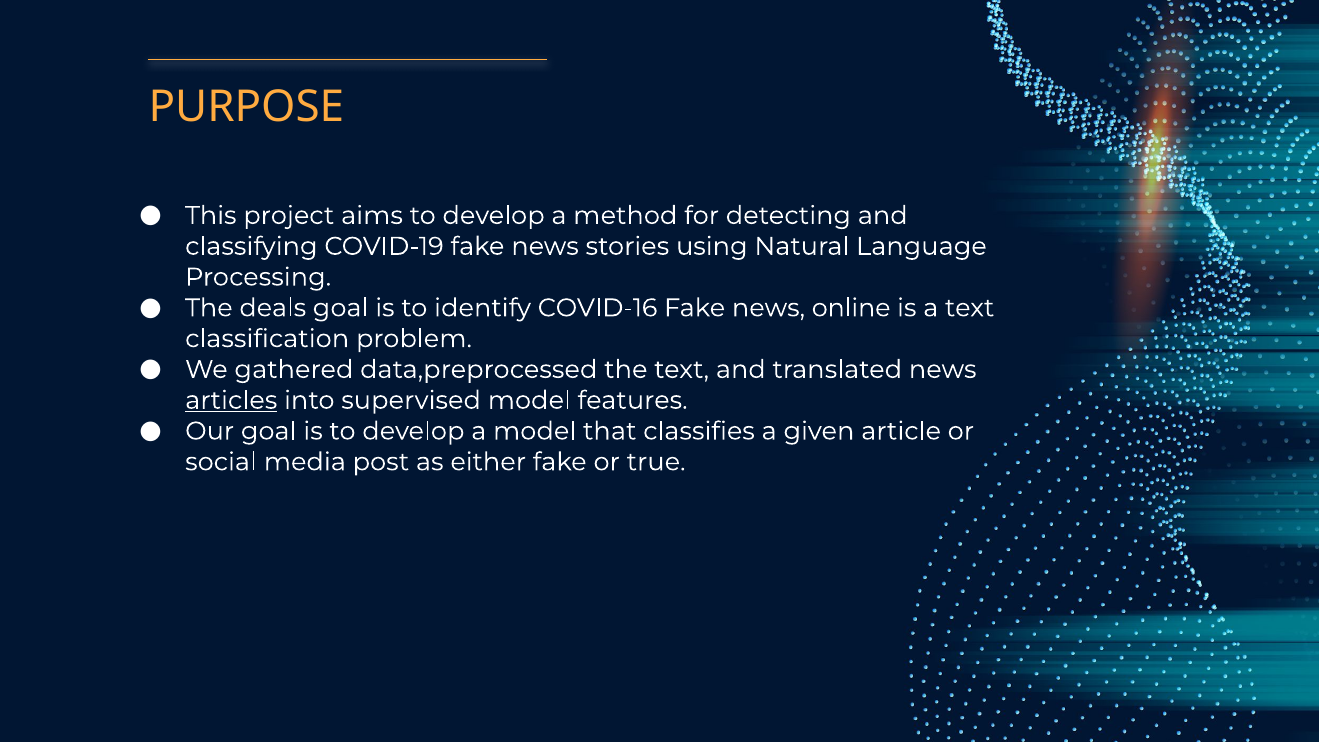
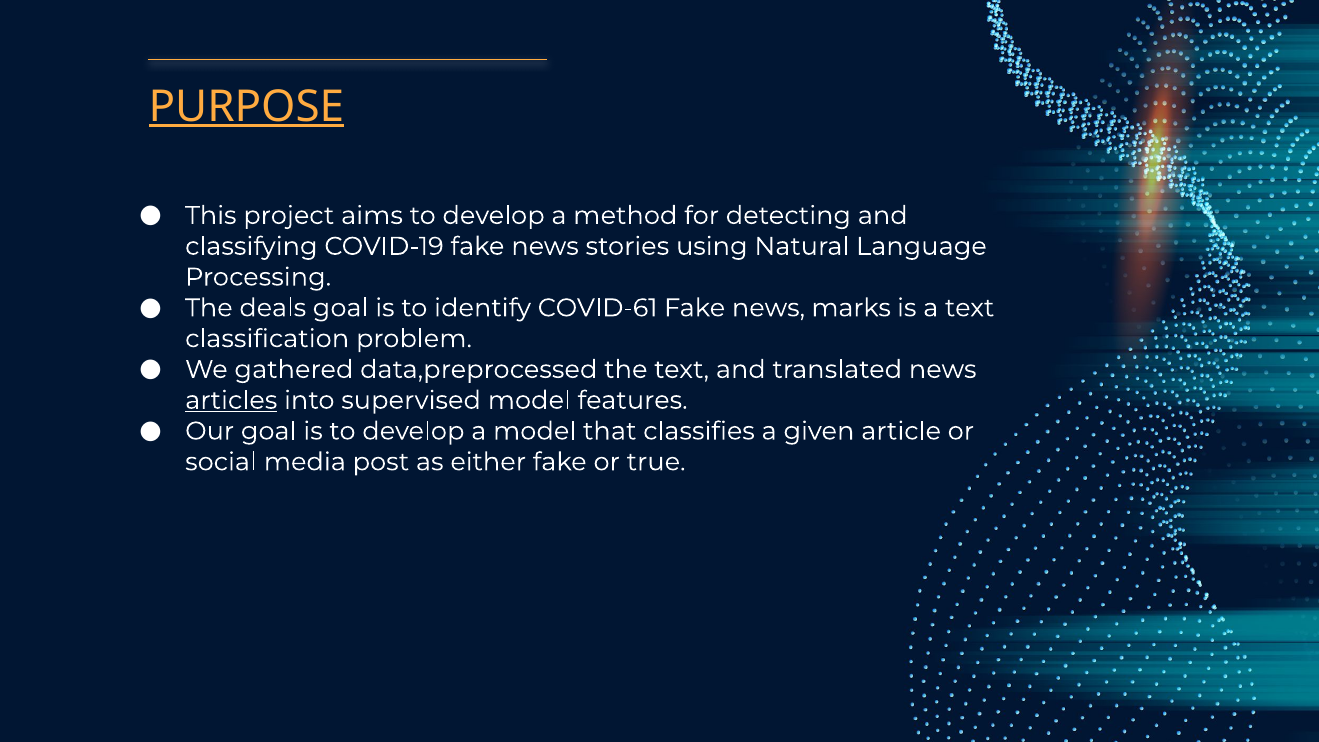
PURPOSE underline: none -> present (246, 107)
COVID-16: COVID-16 -> COVID-61 (598, 308)
online: online -> marks (851, 308)
